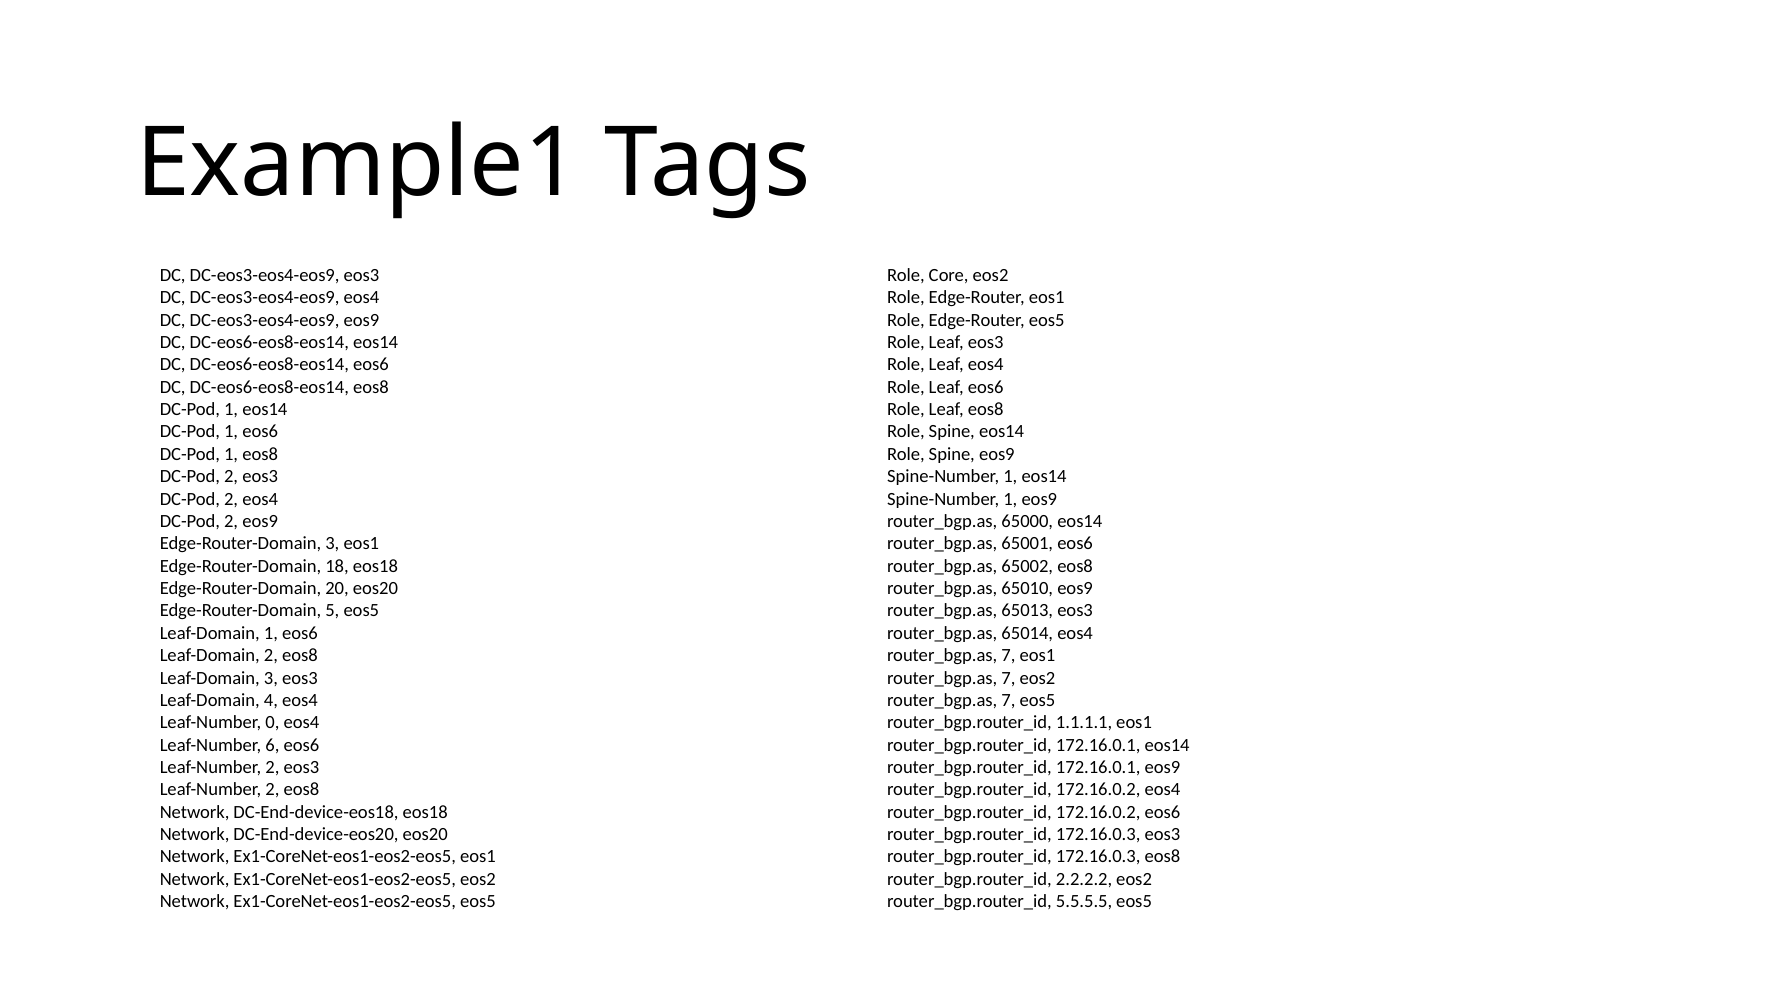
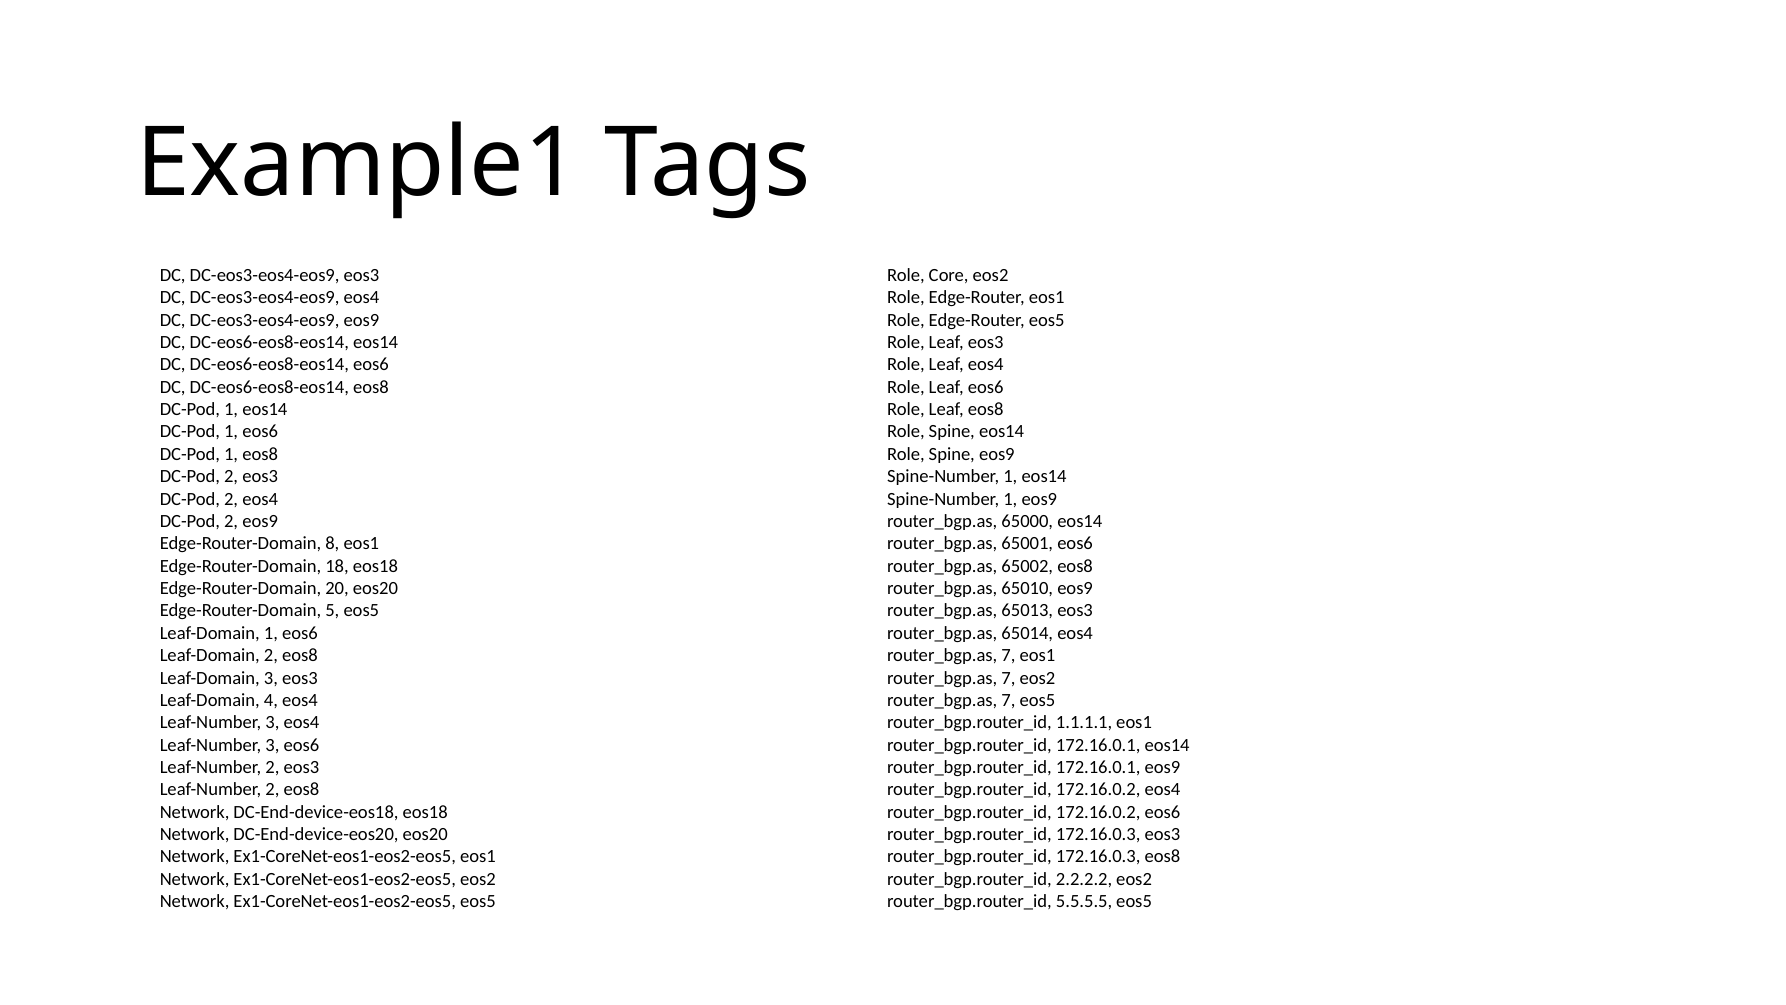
Edge-Router-Domain 3: 3 -> 8 (332, 543)
0: 0 -> 3 (272, 722)
6: 6 -> 3 (272, 745)
